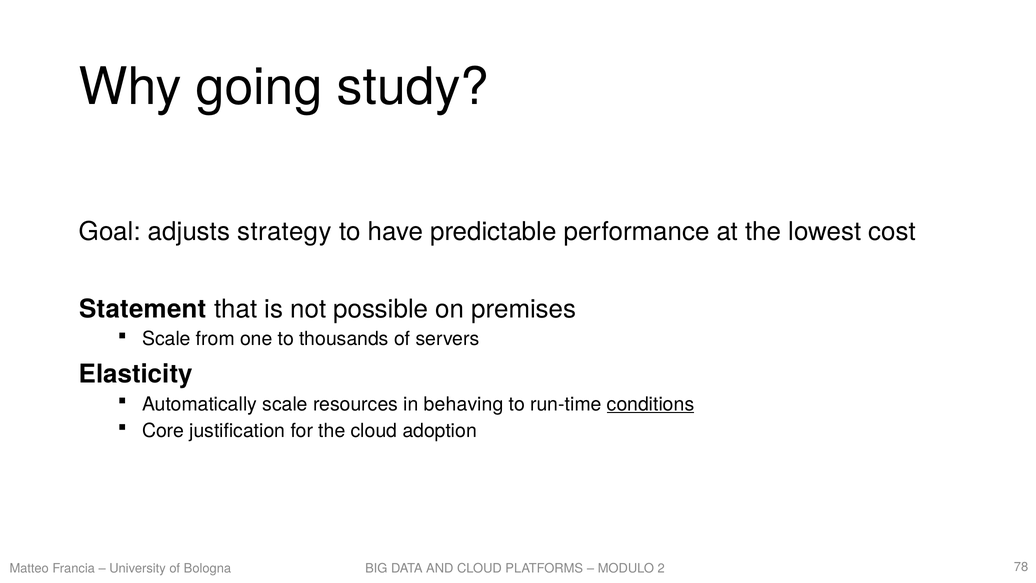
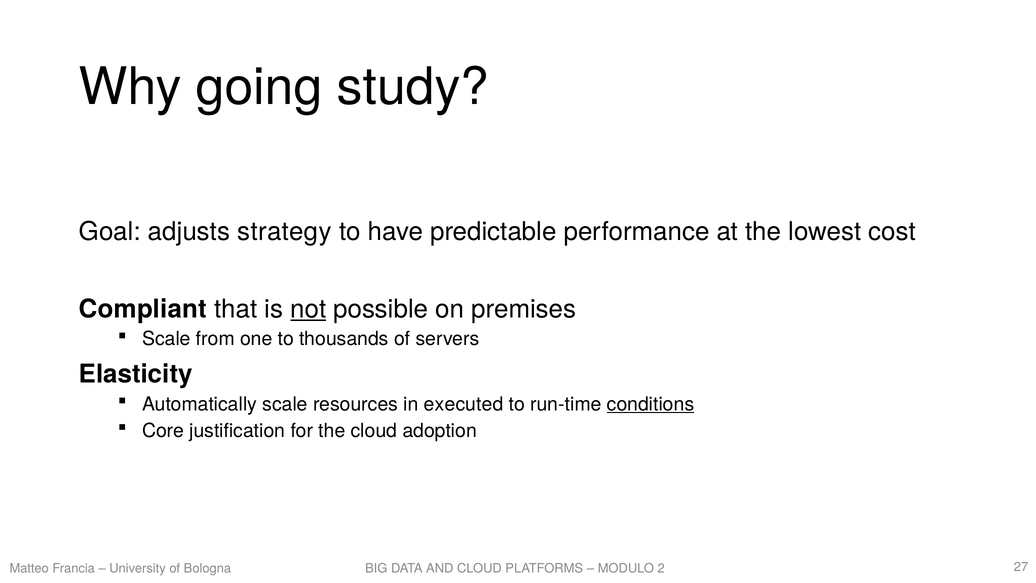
Statement: Statement -> Compliant (143, 309)
not underline: none -> present (308, 309)
behaving: behaving -> executed (464, 404)
78: 78 -> 27 (1021, 567)
